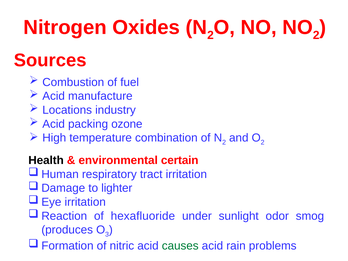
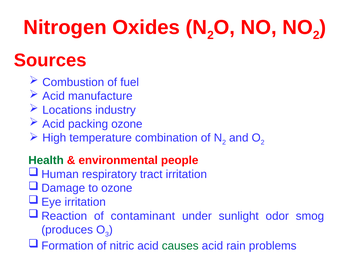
Health colour: black -> green (46, 160)
certain: certain -> people (180, 160)
to lighter: lighter -> ozone (117, 188)
hexafluoride: hexafluoride -> contaminant (143, 216)
